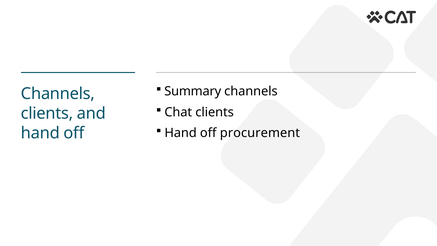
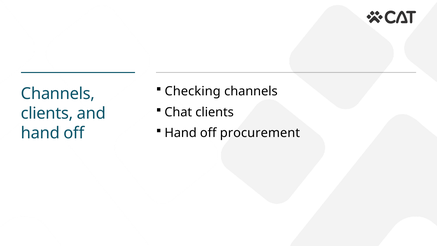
Summary: Summary -> Checking (193, 91)
